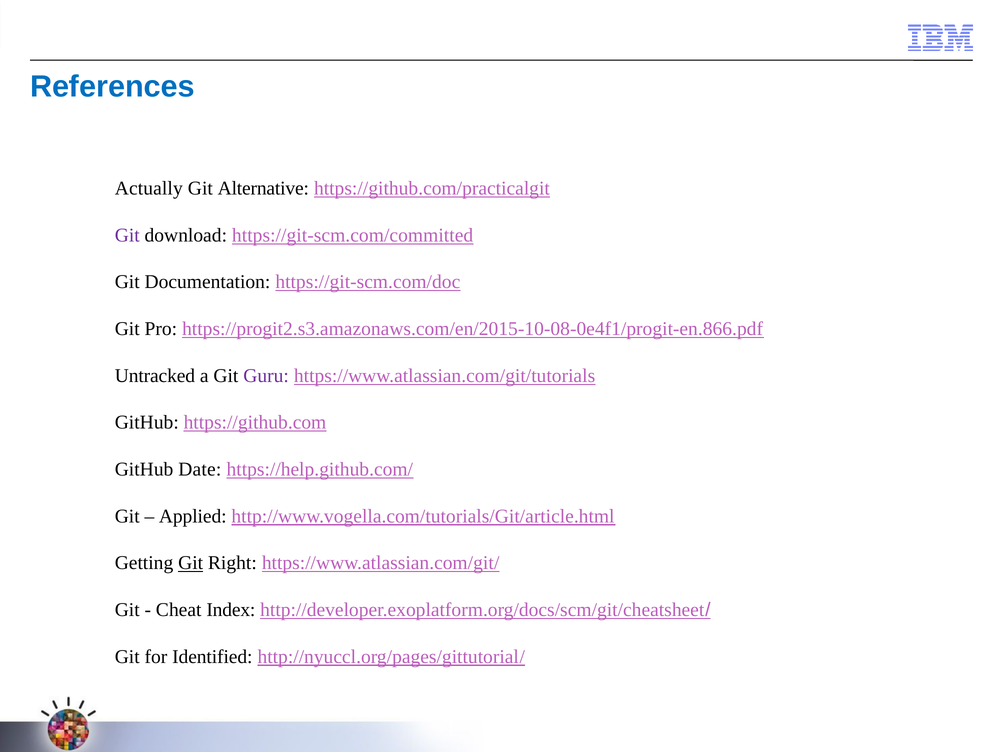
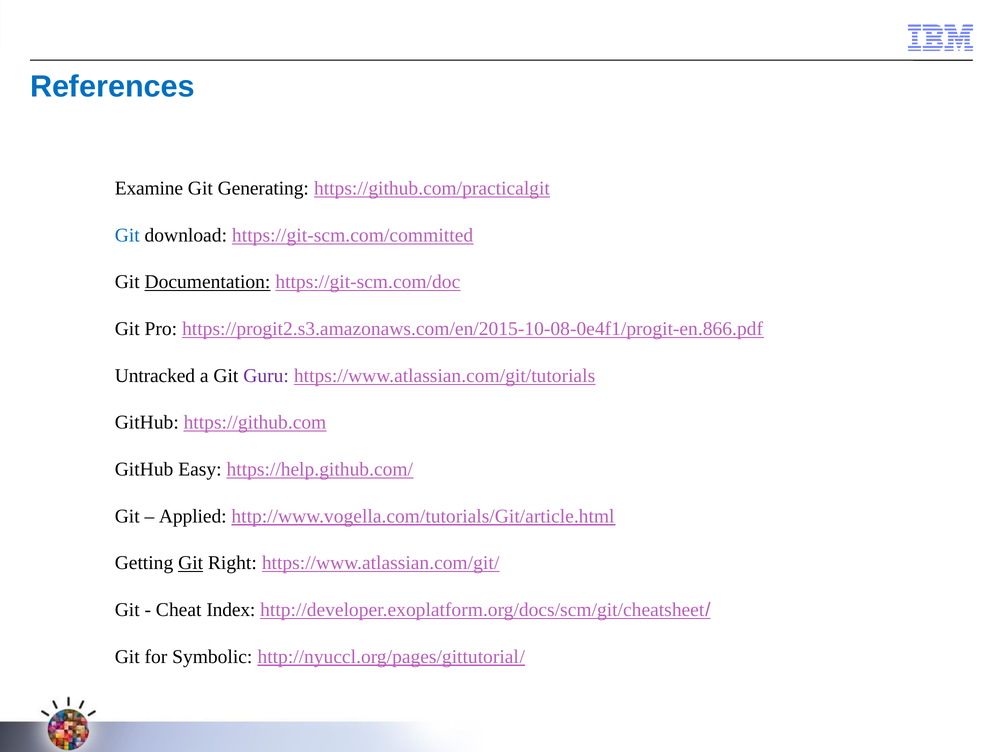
Actually: Actually -> Examine (149, 188)
Alternative: Alternative -> Generating (263, 188)
Git colour: purple -> blue (127, 235)
Documentation underline: none -> present (207, 282)
Date: Date -> Easy (200, 469)
Identified: Identified -> Symbolic (212, 657)
